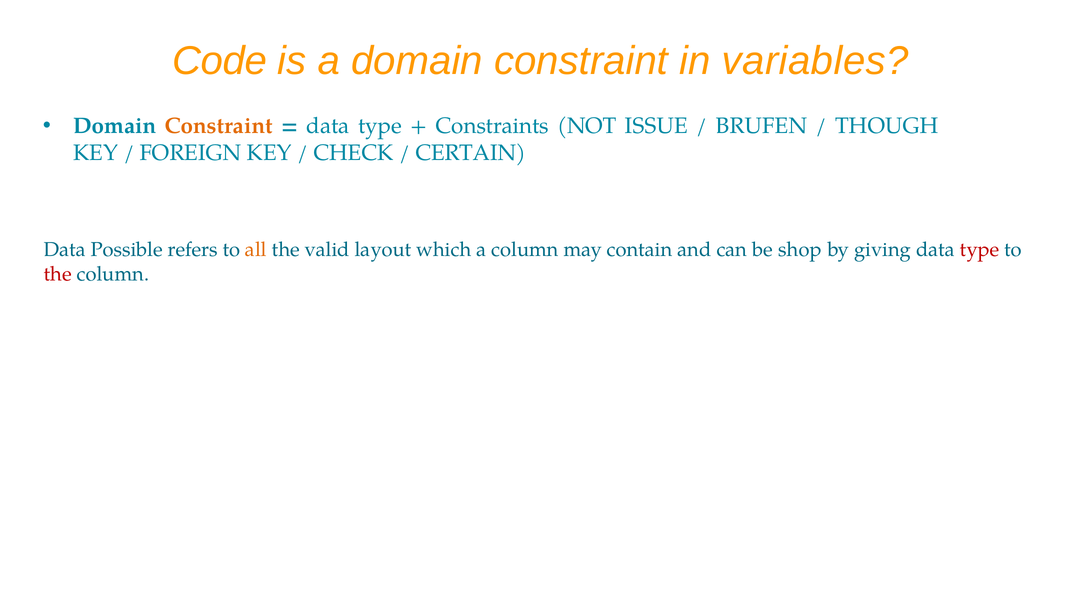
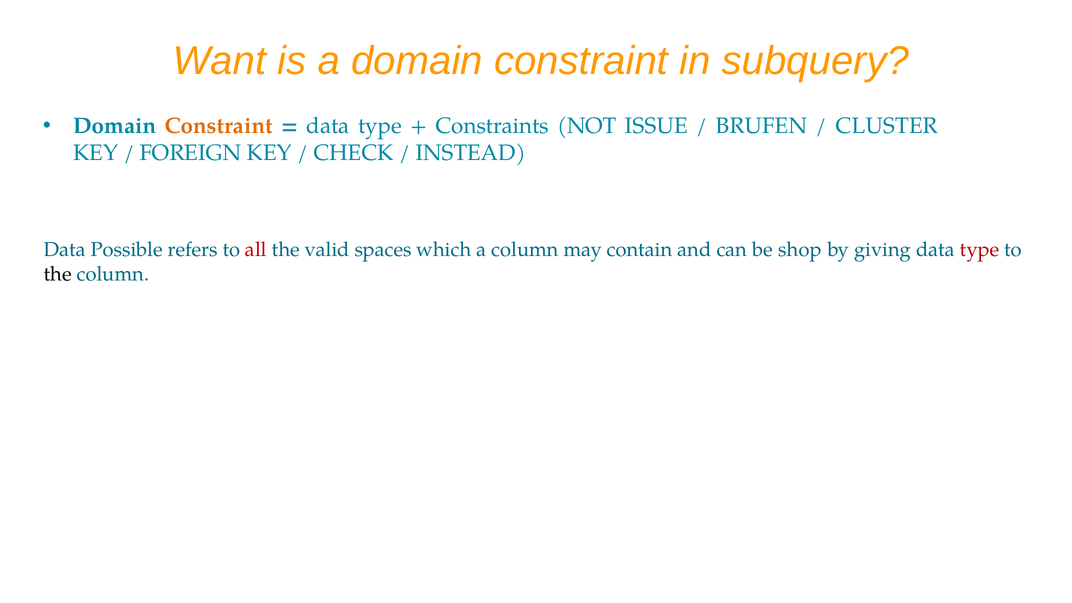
Code: Code -> Want (219, 61)
variables: variables -> subquery (815, 61)
THOUGH: THOUGH -> CLUSTER (887, 126)
CERTAIN: CERTAIN -> INSTEAD (471, 153)
all colour: orange -> red (256, 250)
layout: layout -> spaces (383, 250)
the colour: red -> black (58, 274)
